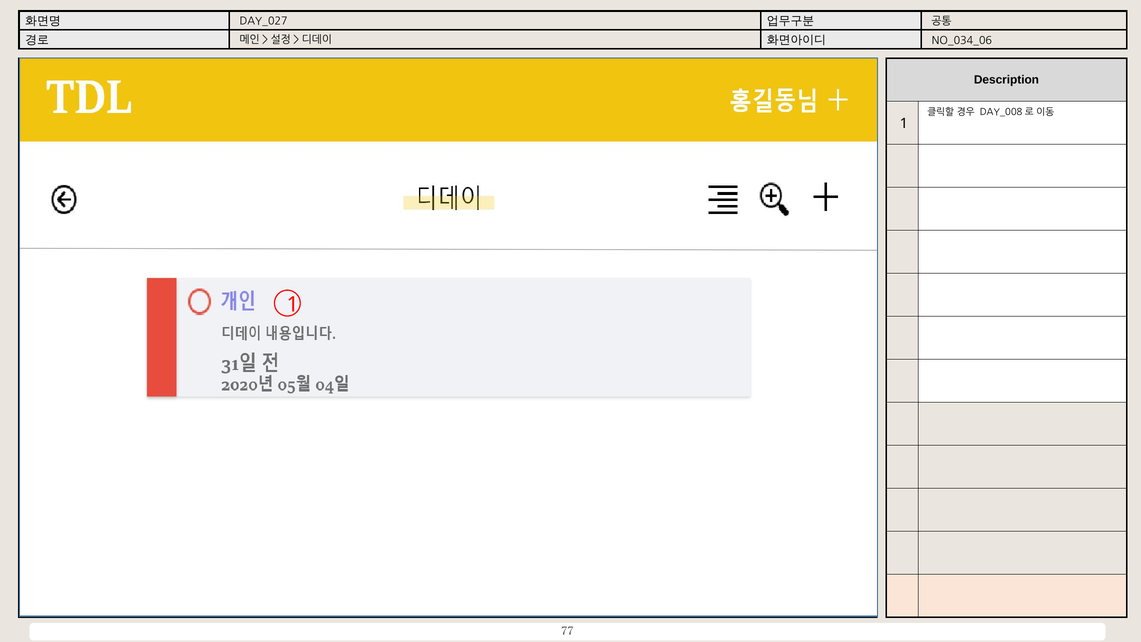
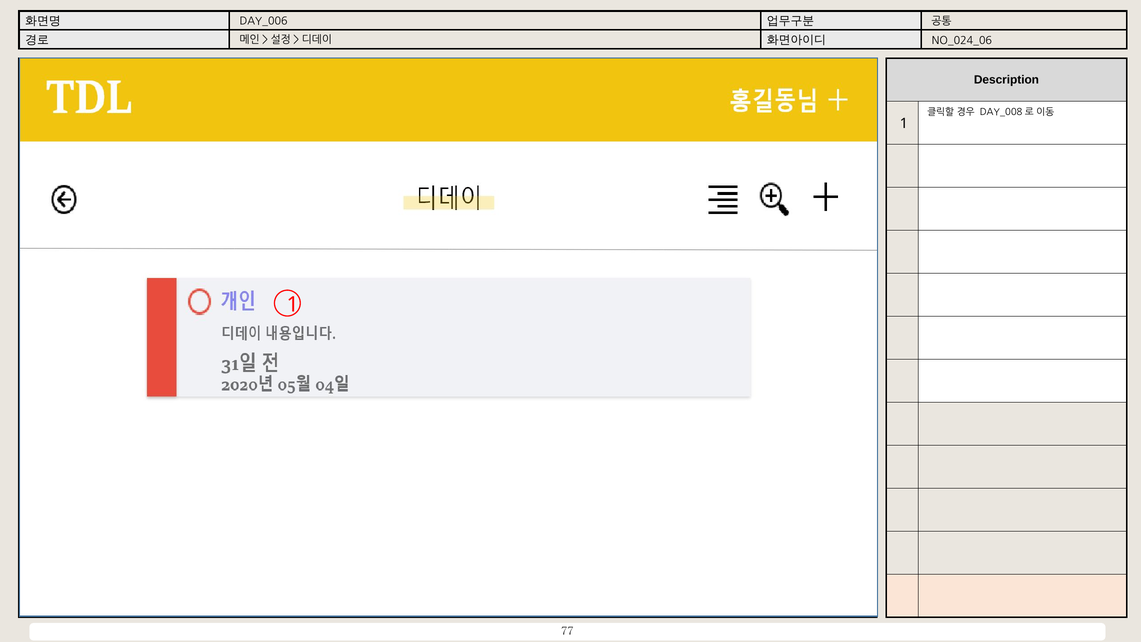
DAY_027: DAY_027 -> DAY_006 (264, 21)
NO_034_06: NO_034_06 -> NO_024_06 (962, 41)
